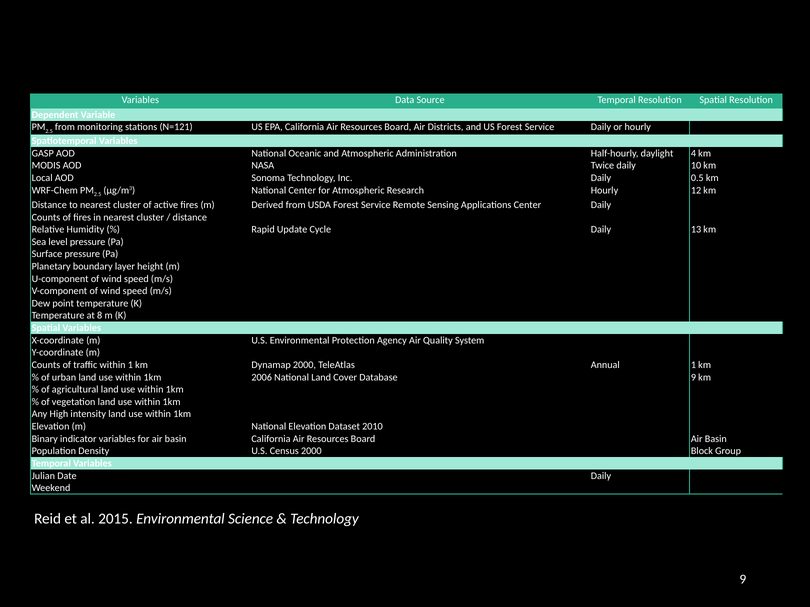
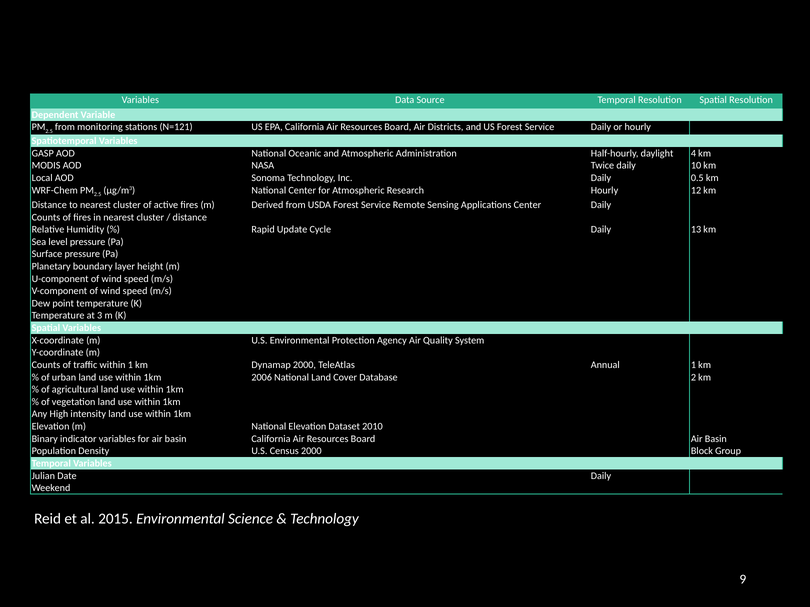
8: 8 -> 3 (100, 316)
Database 9: 9 -> 2 (693, 378)
